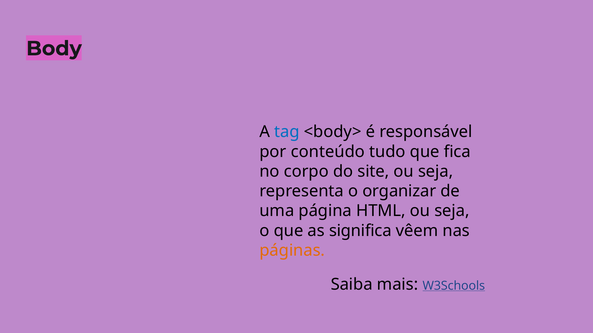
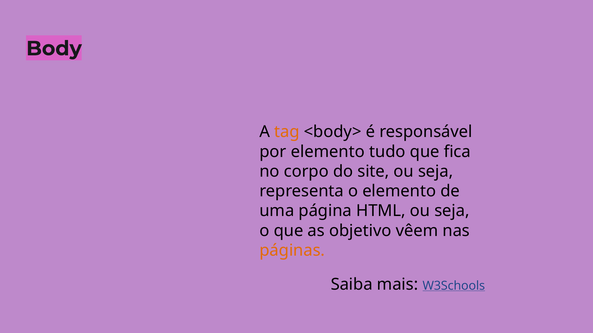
tag colour: blue -> orange (287, 132)
por conteúdo: conteúdo -> elemento (328, 152)
o organizar: organizar -> elemento (399, 191)
significa: significa -> objetivo (360, 231)
